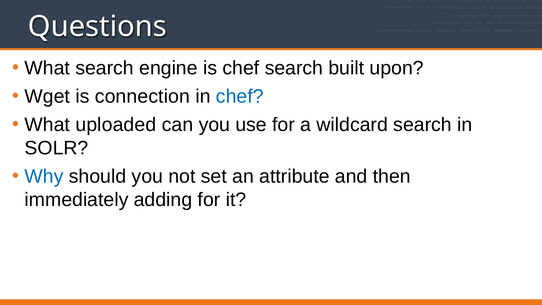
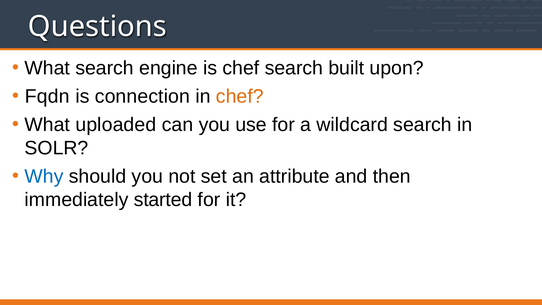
Wget: Wget -> Fqdn (47, 96)
chef colour: blue -> orange (240, 96)
adding: adding -> started (163, 200)
